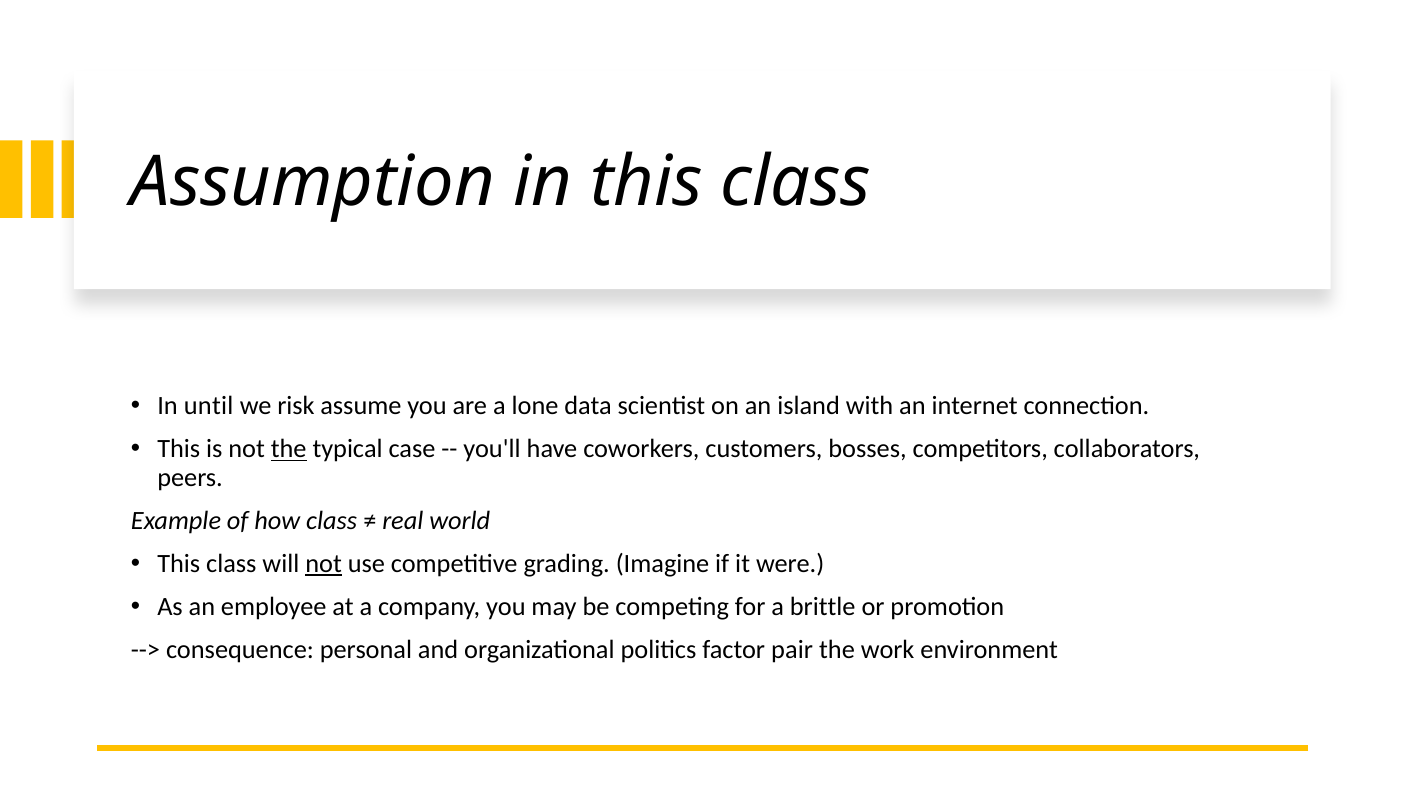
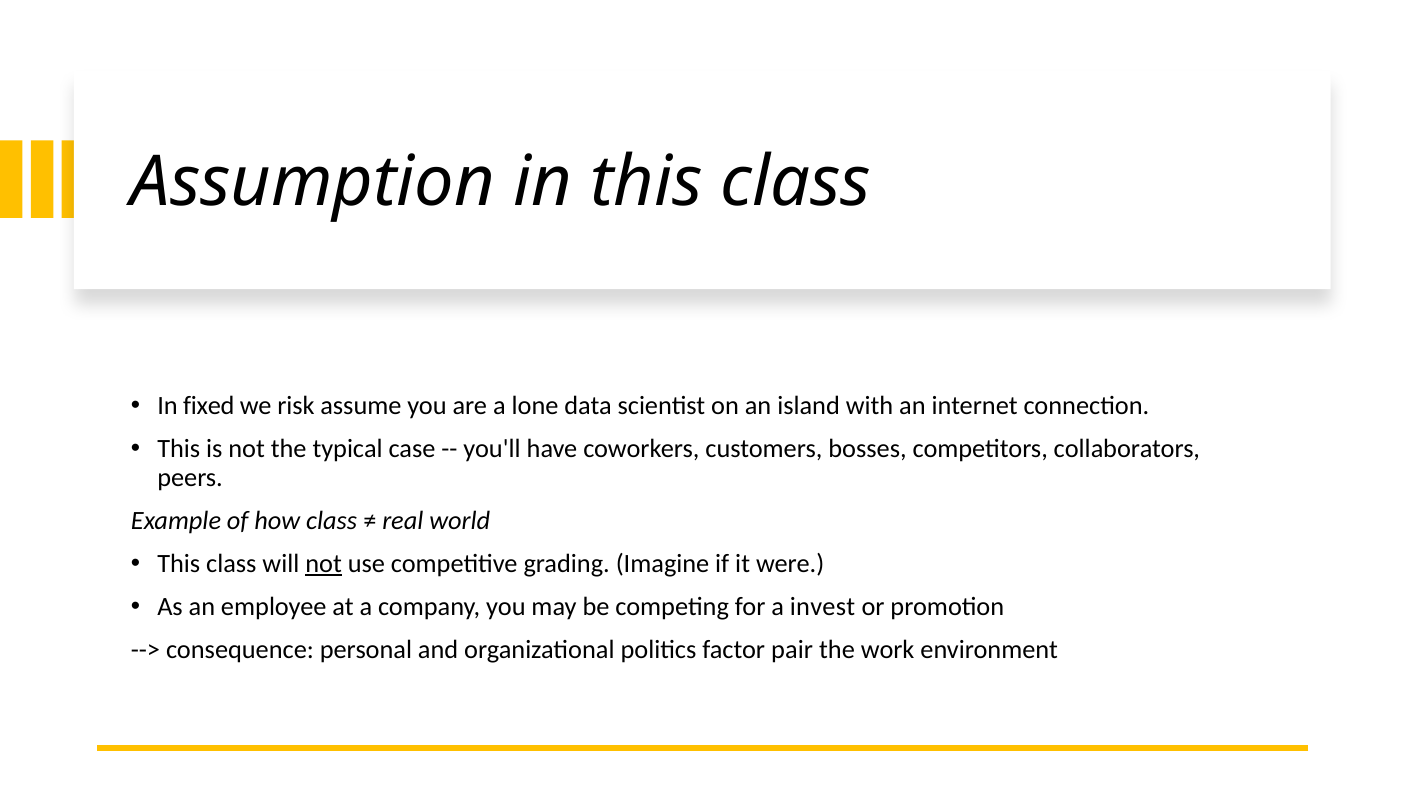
until: until -> fixed (209, 406)
the underline: present -> none (289, 449)
brittle: brittle -> invest (823, 607)
